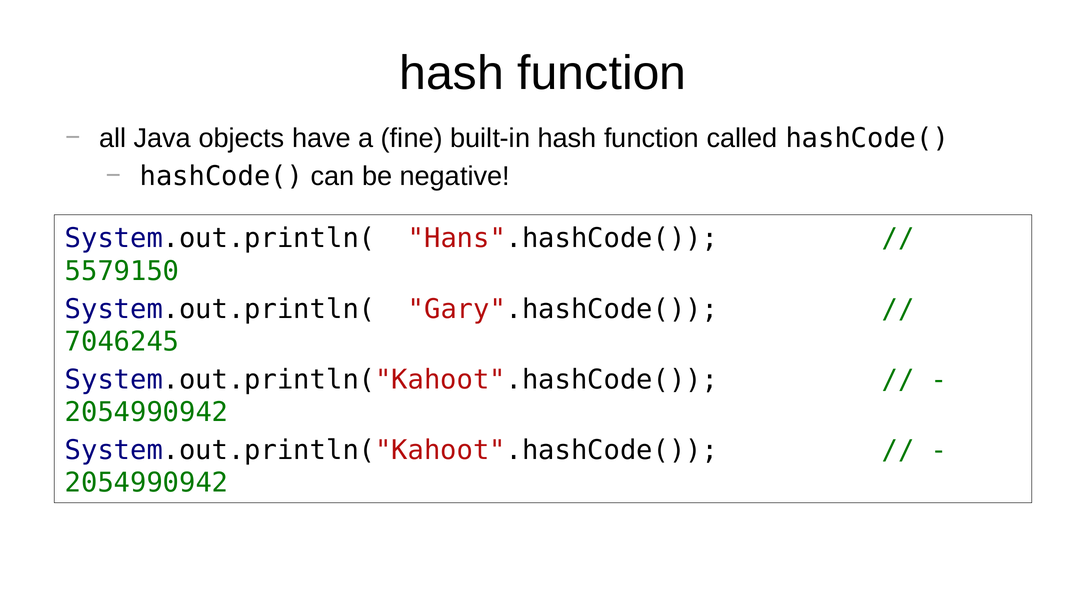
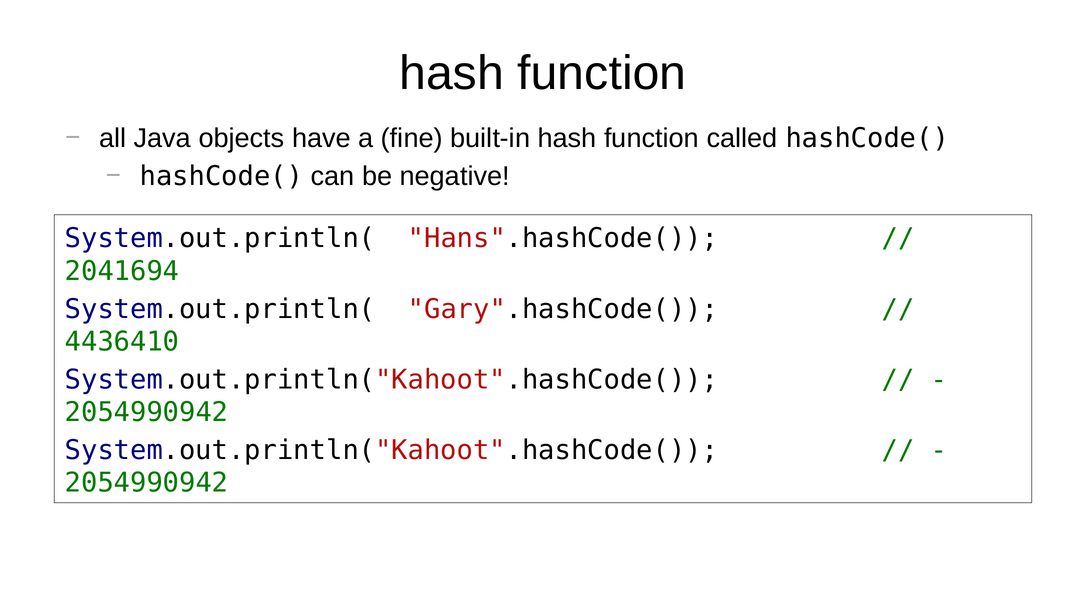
5579150: 5579150 -> 2041694 (122, 271)
7046245: 7046245 -> 4436410 (122, 342)
